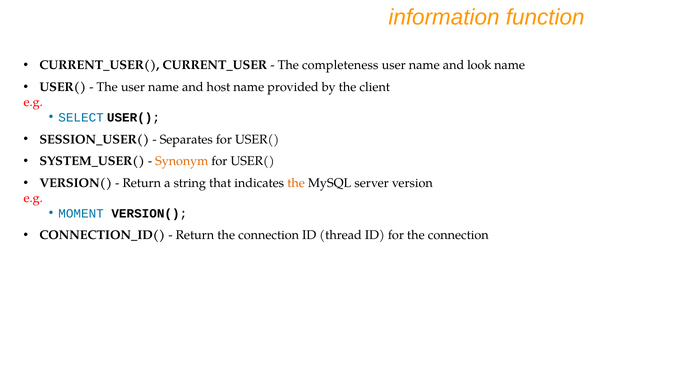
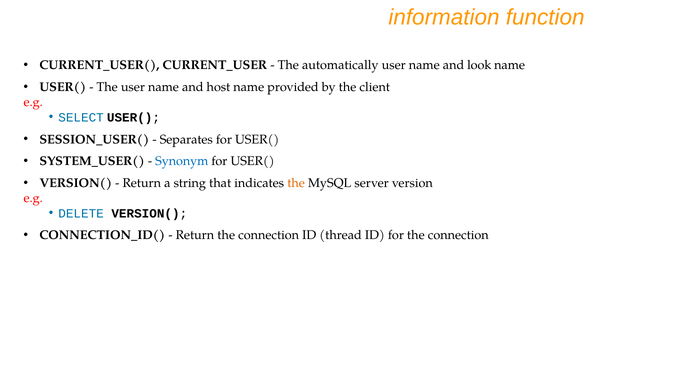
completeness: completeness -> automatically (340, 65)
Synonym colour: orange -> blue (182, 161)
MOMENT: MOMENT -> DELETE (81, 213)
